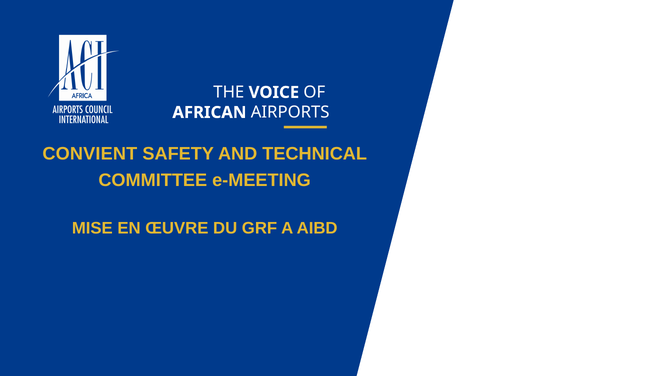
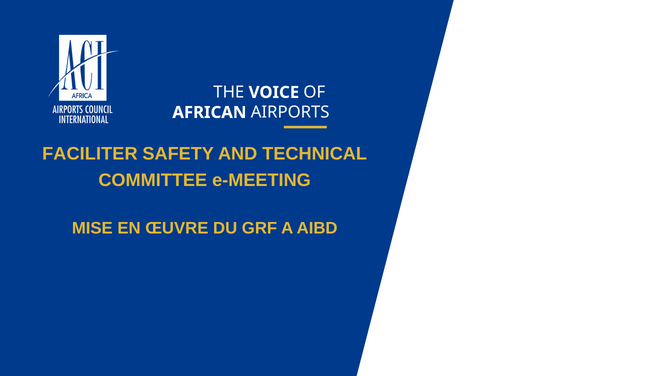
CONVIENT: CONVIENT -> FACILITER (90, 154)
